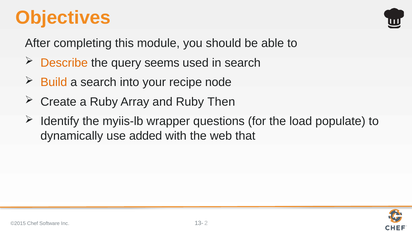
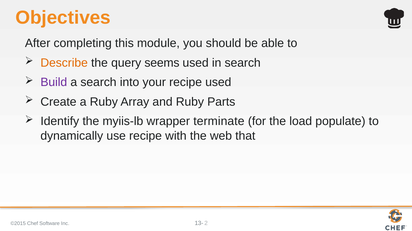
Build colour: orange -> purple (54, 83)
recipe node: node -> used (218, 83)
Then: Then -> Parts (221, 102)
questions: questions -> terminate (219, 122)
use added: added -> recipe (146, 136)
